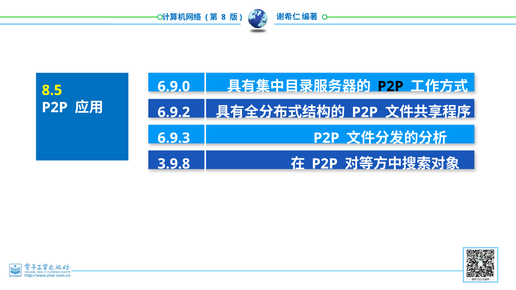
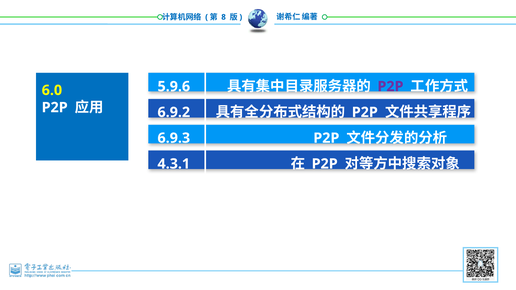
6.9.0: 6.9.0 -> 5.9.6 (174, 87)
P2P colour: black -> purple (390, 87)
8.5: 8.5 -> 6.0 (52, 90)
3.9.8: 3.9.8 -> 4.3.1 (174, 164)
